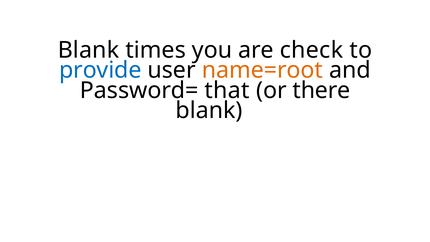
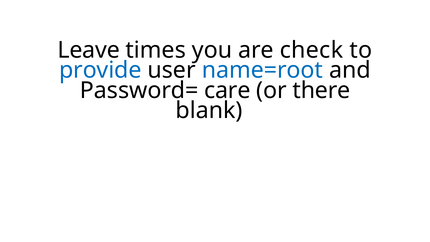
Blank: Blank -> Leave (89, 50)
name=root colour: orange -> blue (262, 70)
that: that -> care (227, 90)
